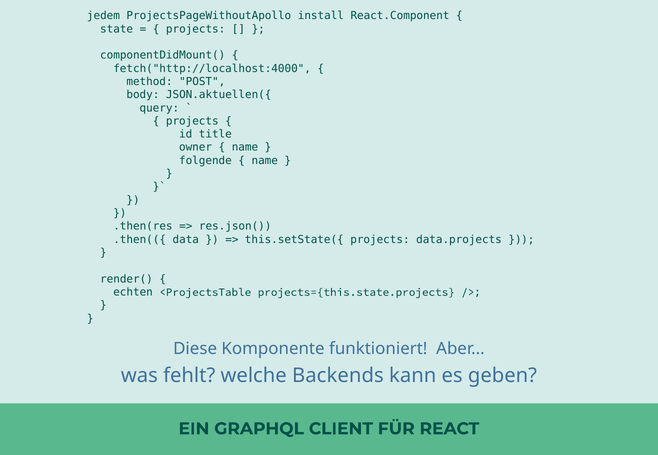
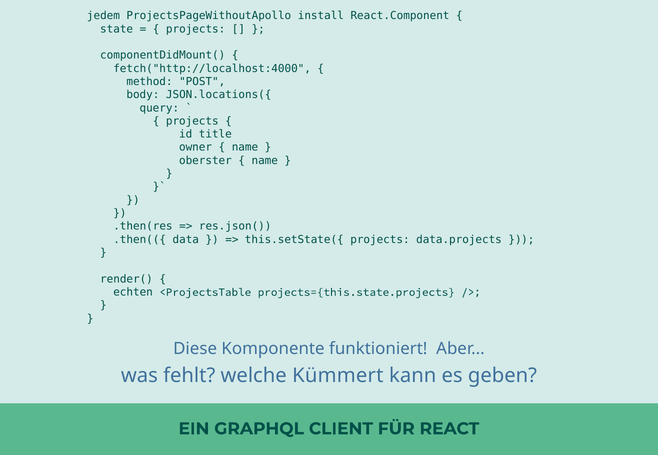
JSON.aktuellen({: JSON.aktuellen({ -> JSON.locations({ (219, 95)
folgende: folgende -> oberster (205, 161)
Backends: Backends -> Kümmert (338, 376)
